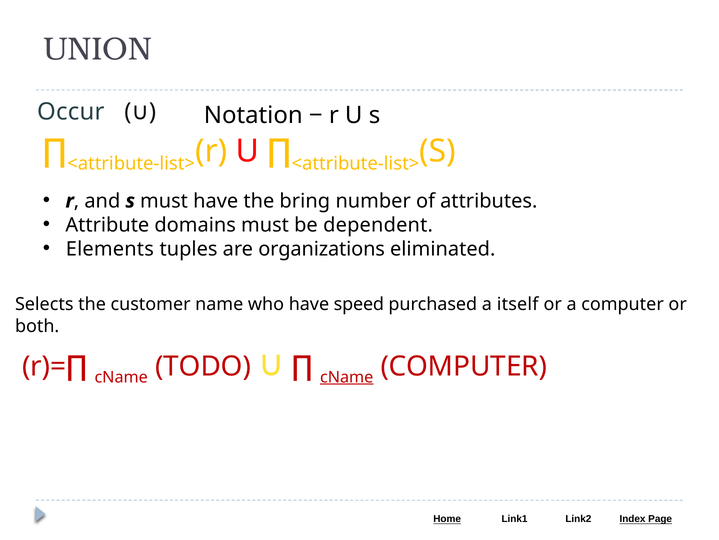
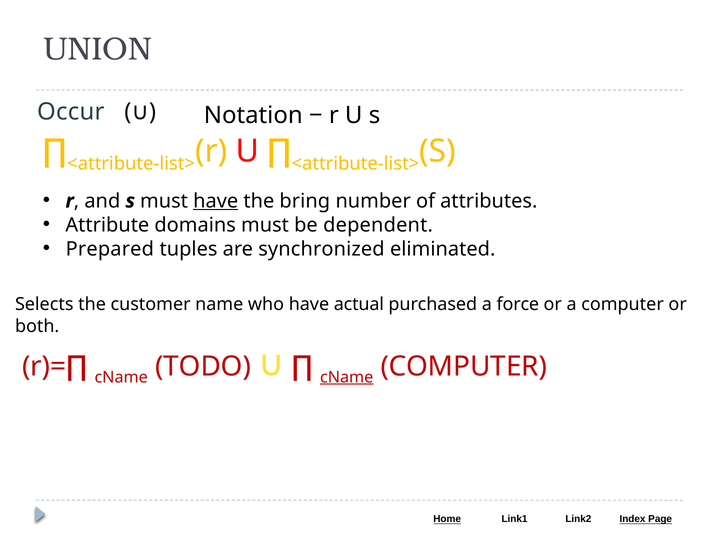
have underline: none -> present (216, 201)
Elements: Elements -> Prepared (110, 249)
organizations: organizations -> synchronized (321, 249)
speed: speed -> actual (359, 304)
itself: itself -> force (518, 304)
